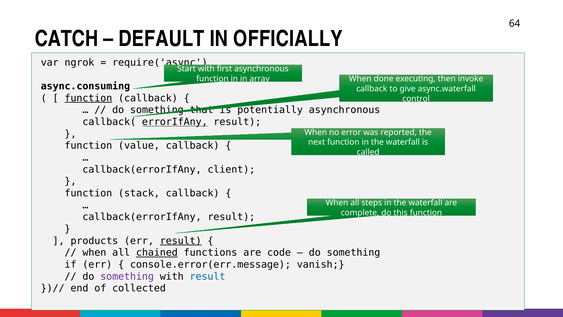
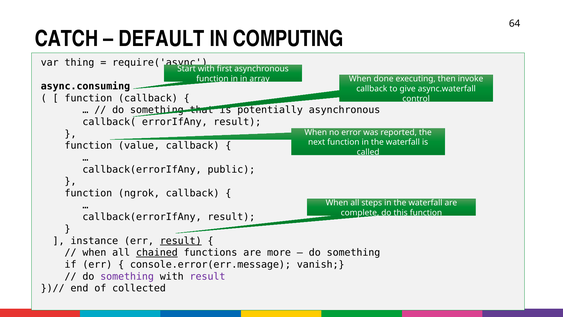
OFFICIALLY: OFFICIALLY -> COMPUTING (288, 39)
ngrok: ngrok -> thing (79, 62)
function underline: present -> none (88, 98)
errorIfAny underline: present -> none (175, 122)
client: client -> public (231, 169)
stack: stack -> ngrok (139, 193)
products: products -> instance (94, 241)
code: code -> more (279, 252)
result colour: blue -> purple (208, 276)
